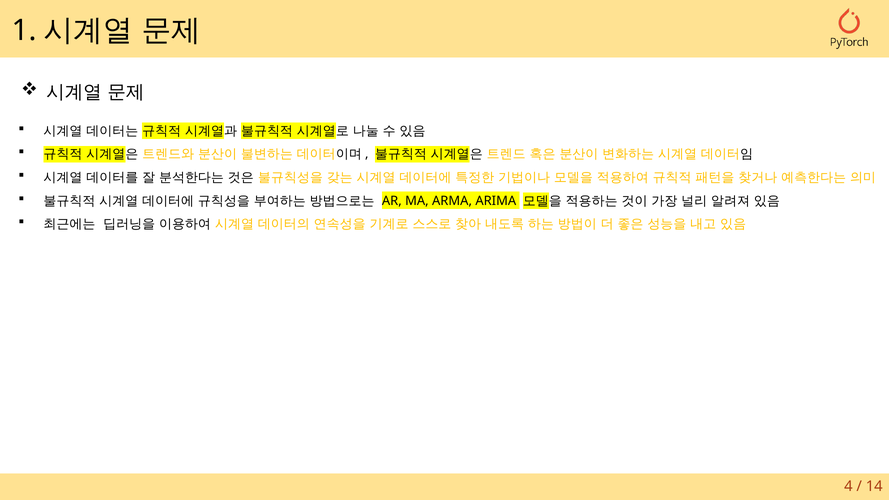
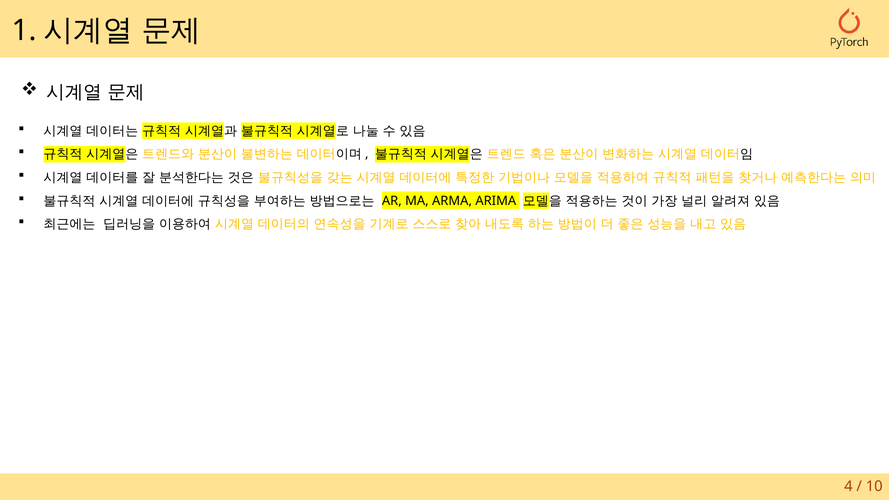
14: 14 -> 10 (874, 487)
